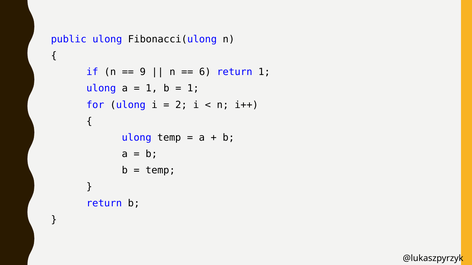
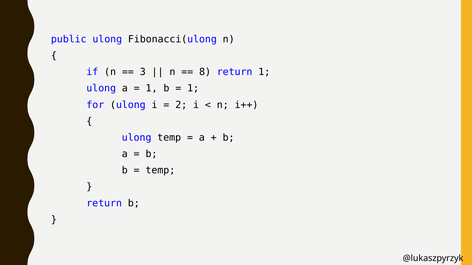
9: 9 -> 3 (143, 72)
6: 6 -> 8 (205, 72)
